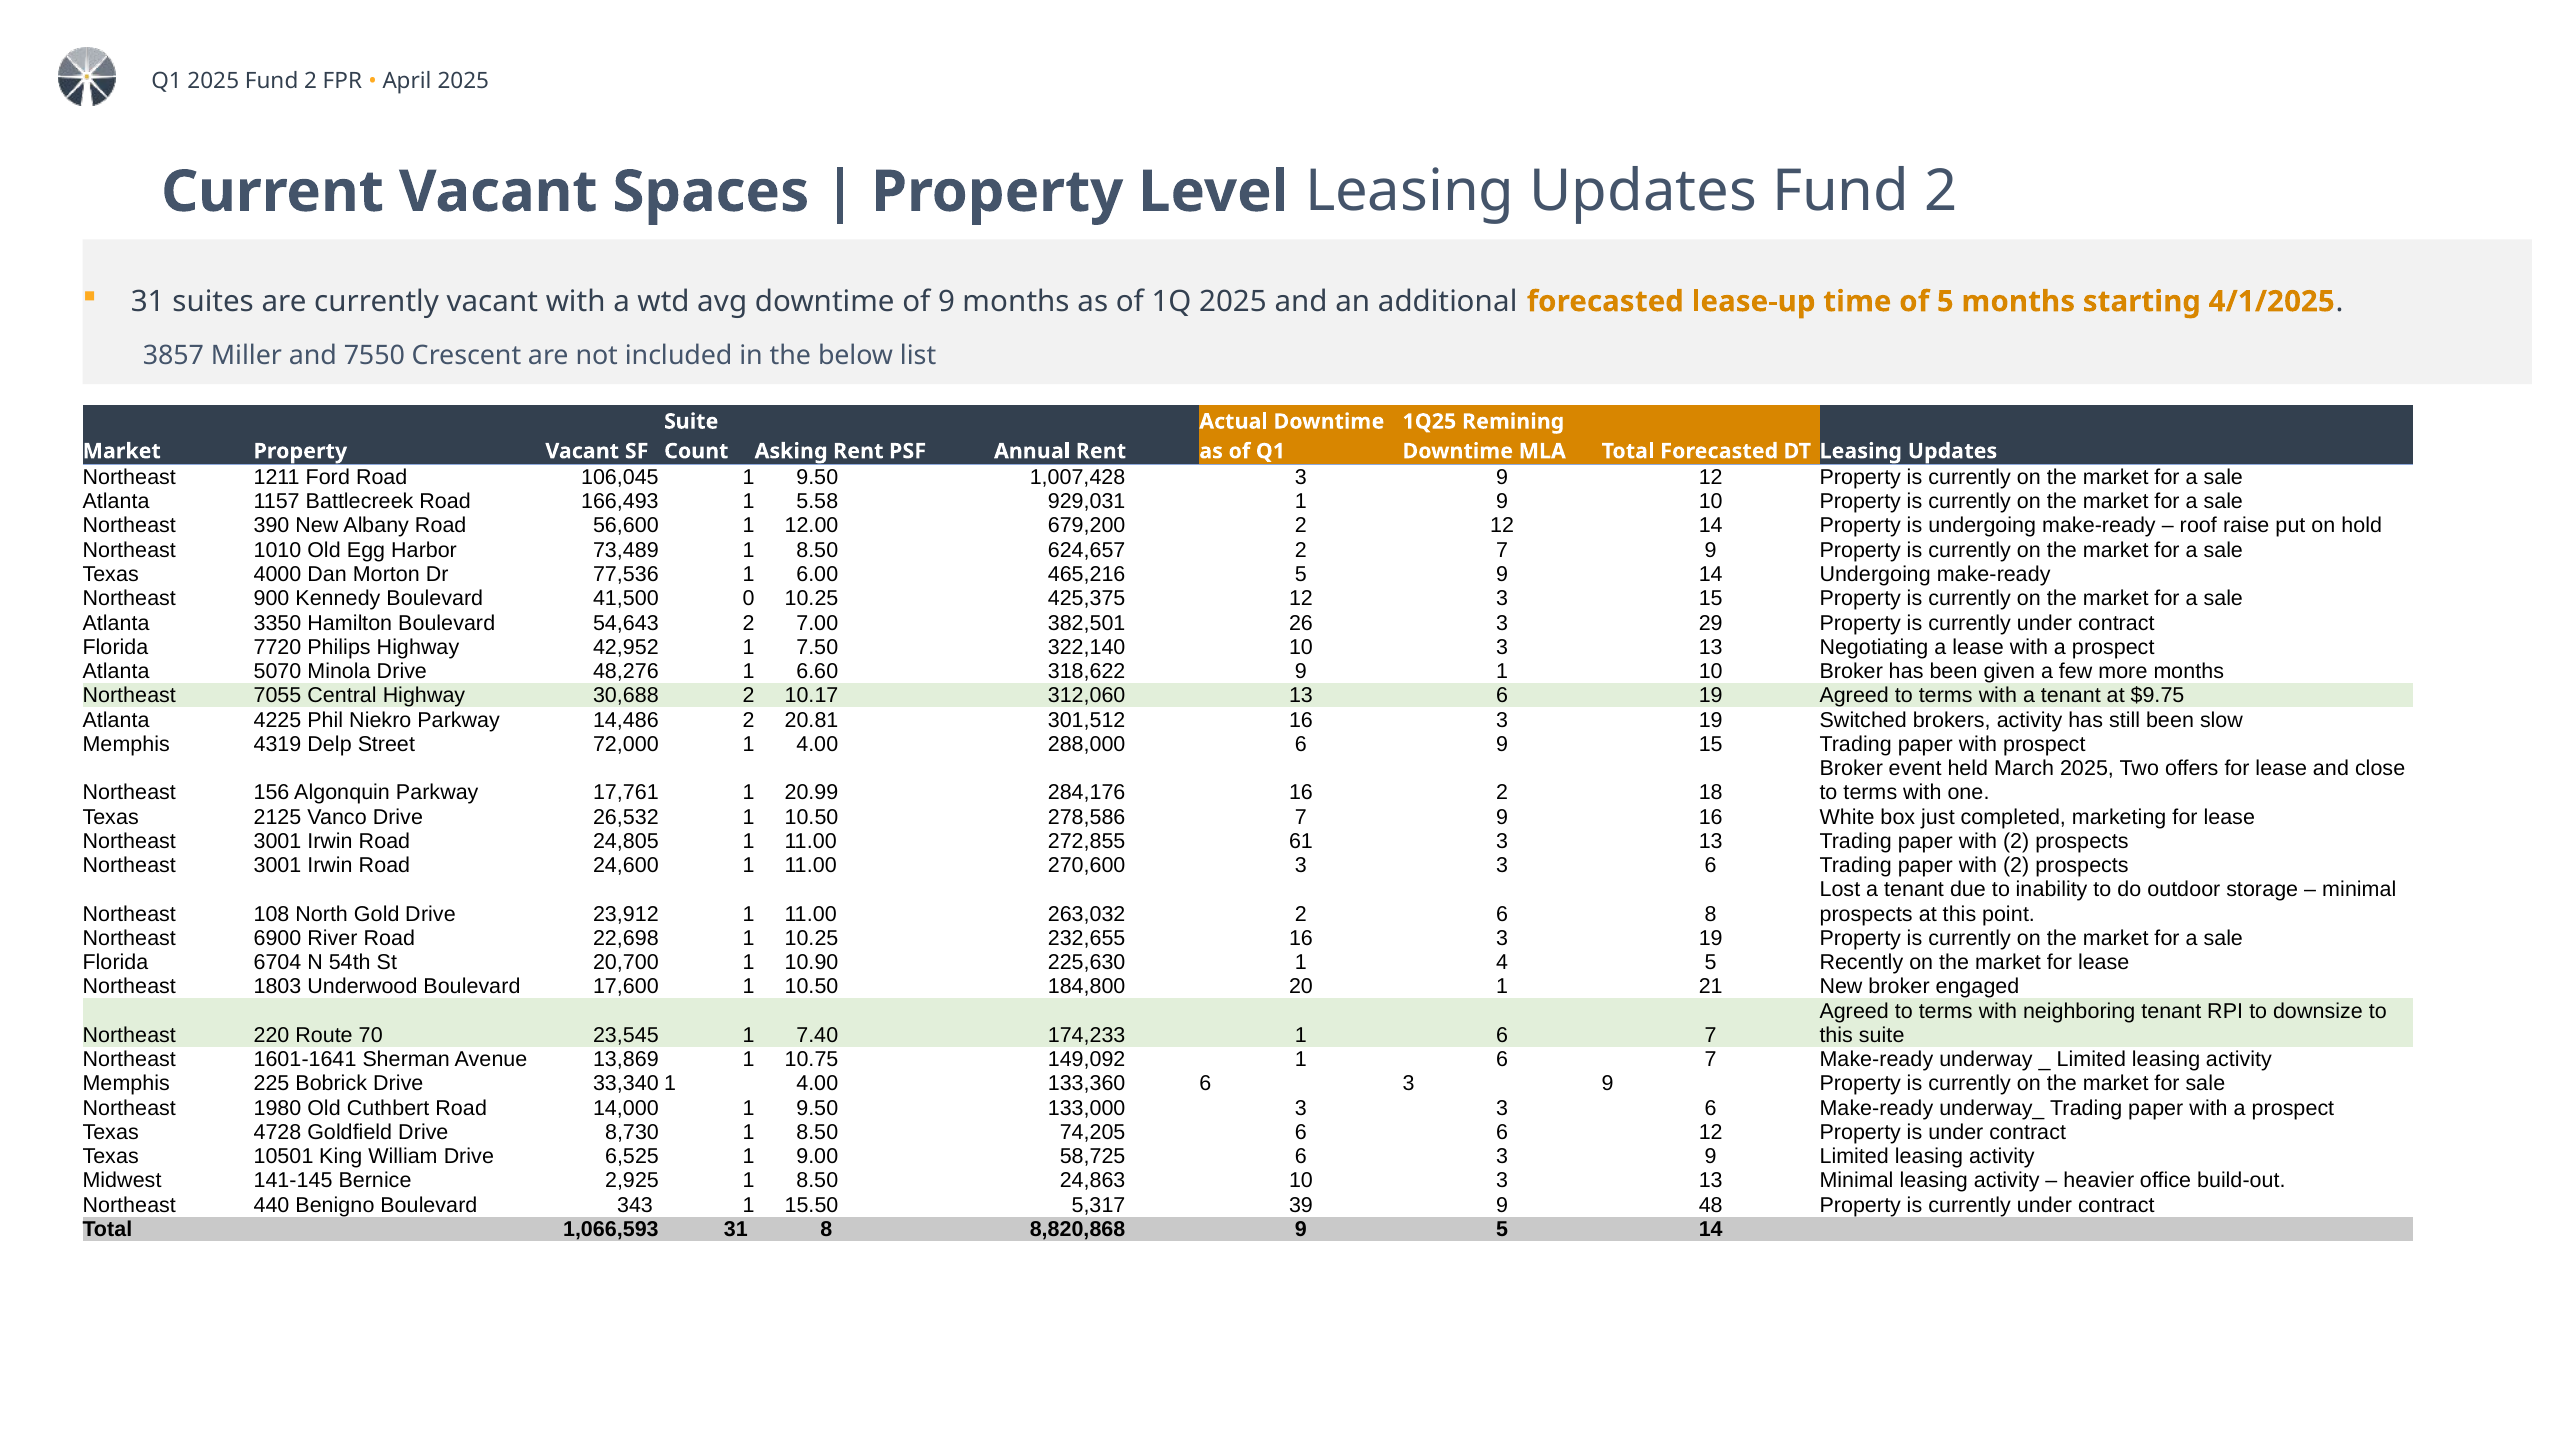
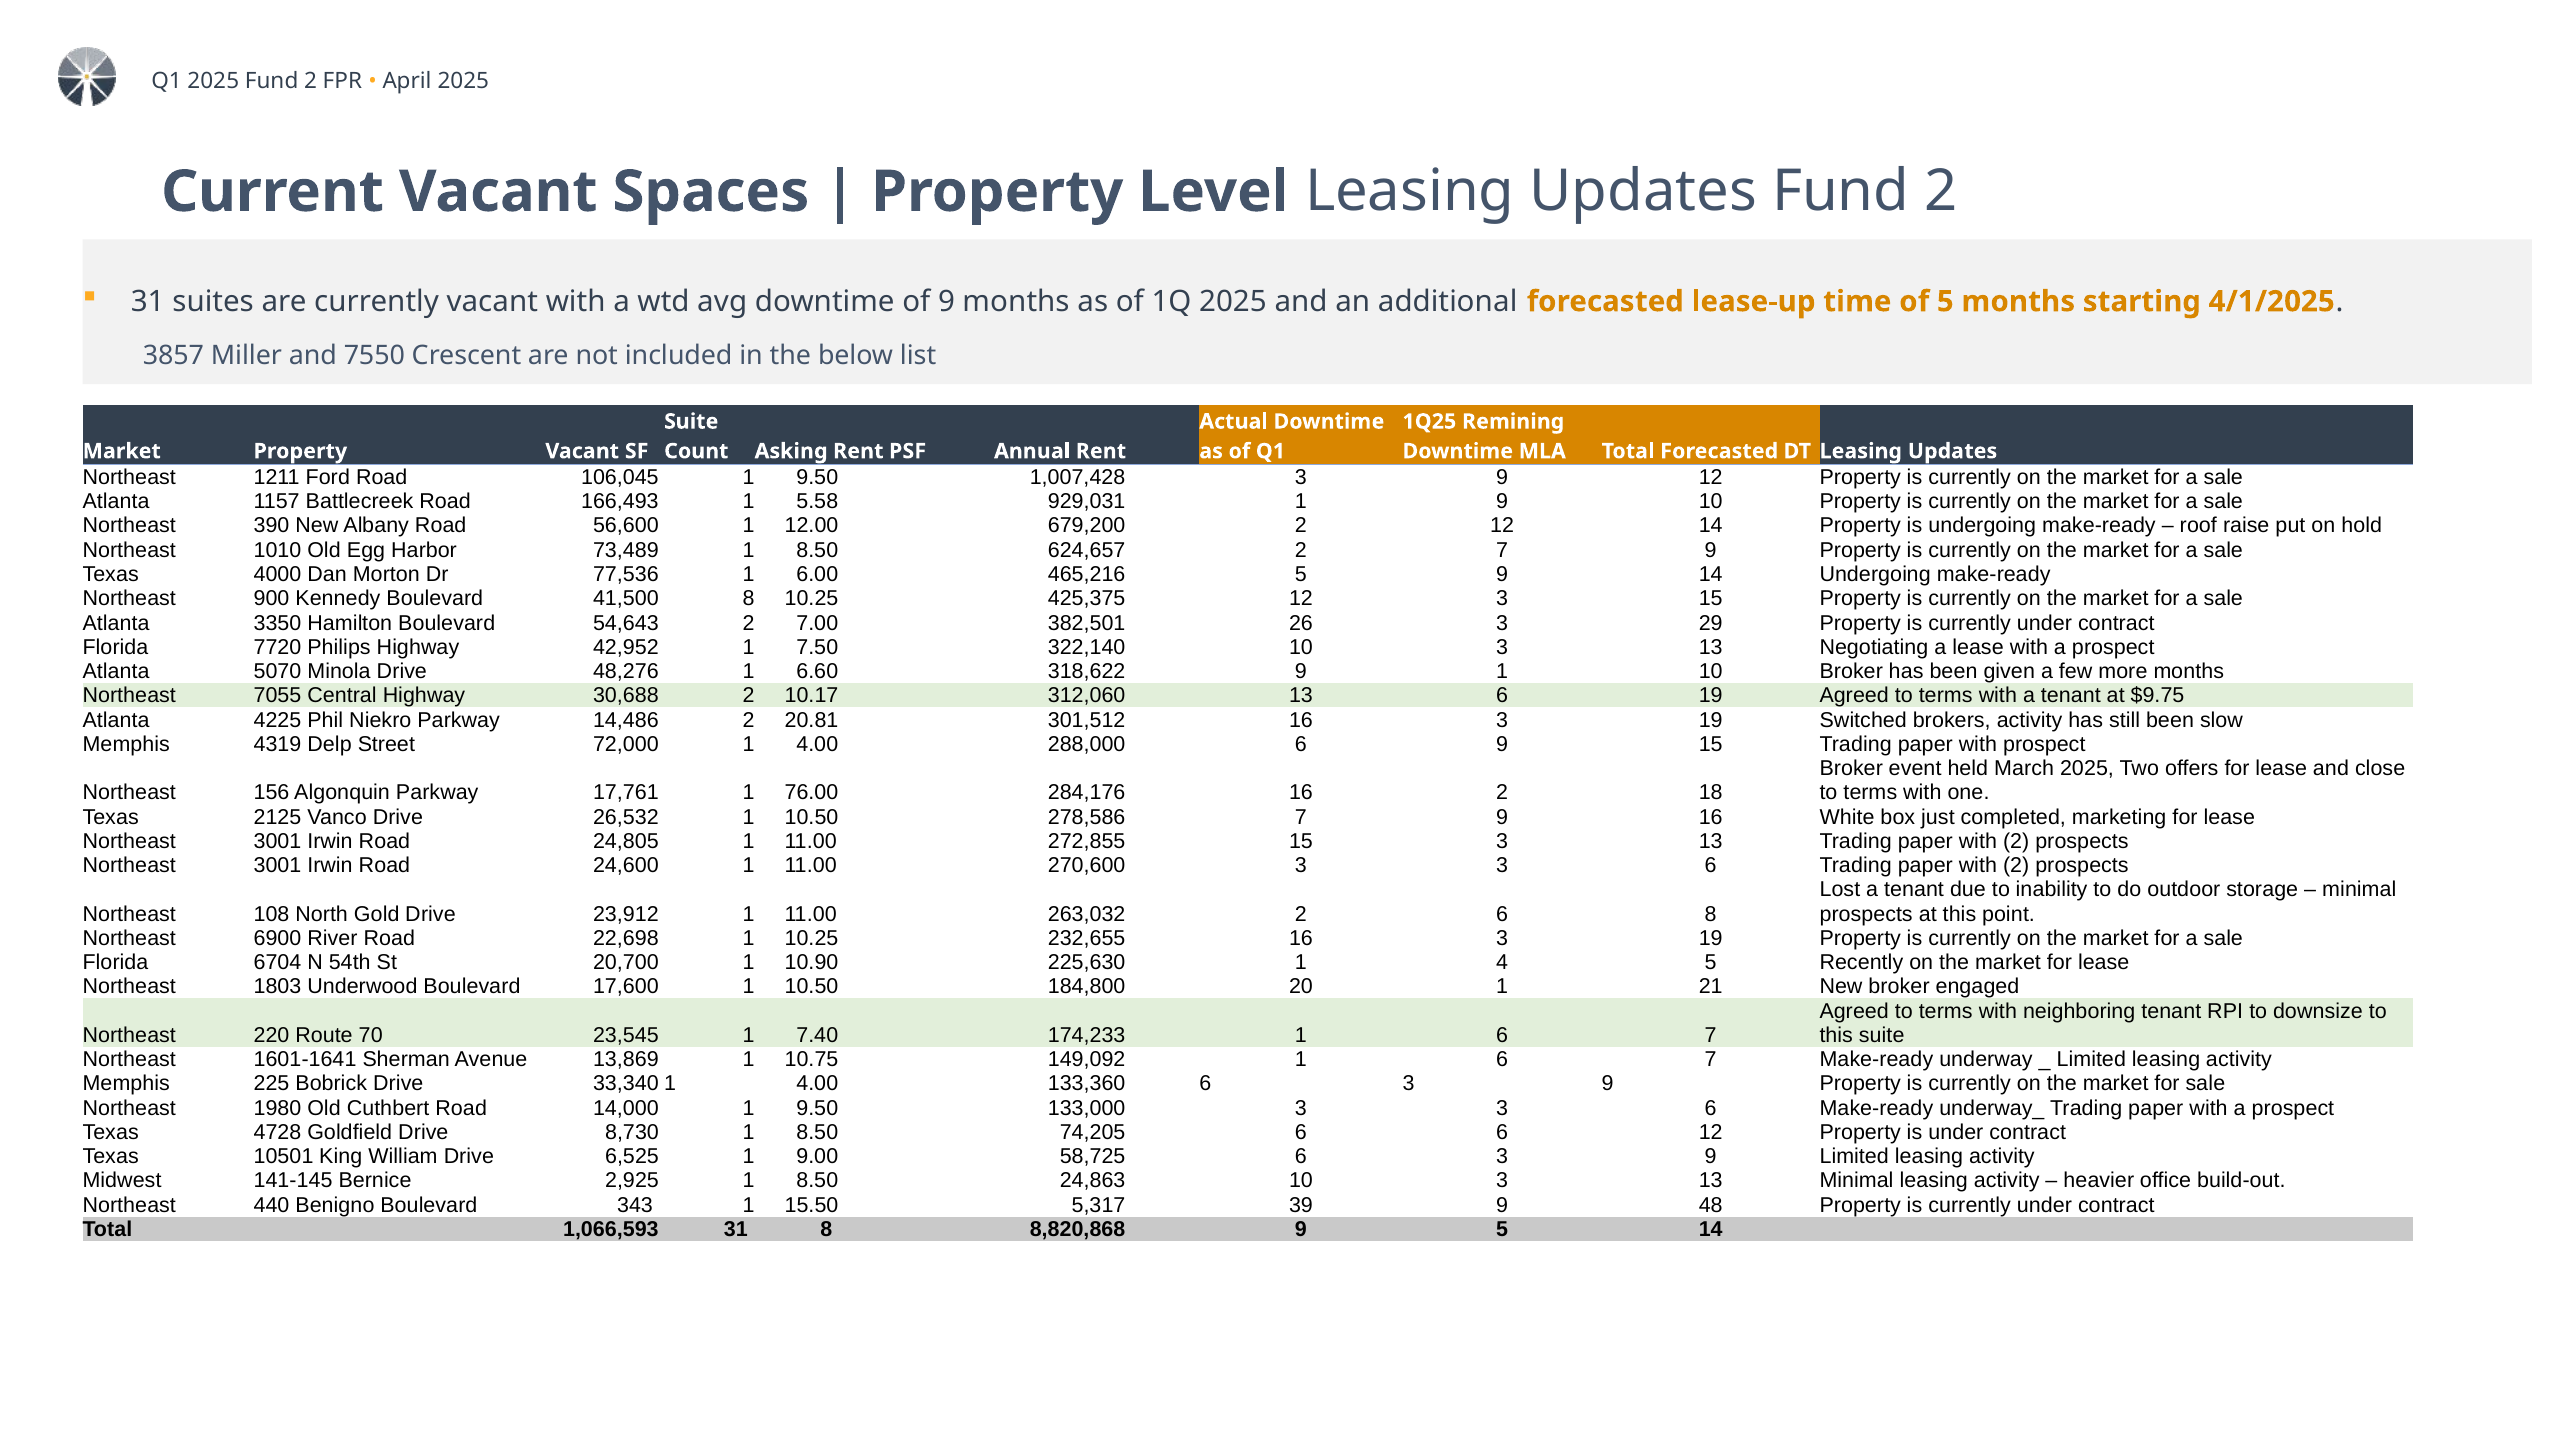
41,500 0: 0 -> 8 (749, 599)
20.99: 20.99 -> 76.00 (811, 793)
272,855 61: 61 -> 15 (1301, 841)
